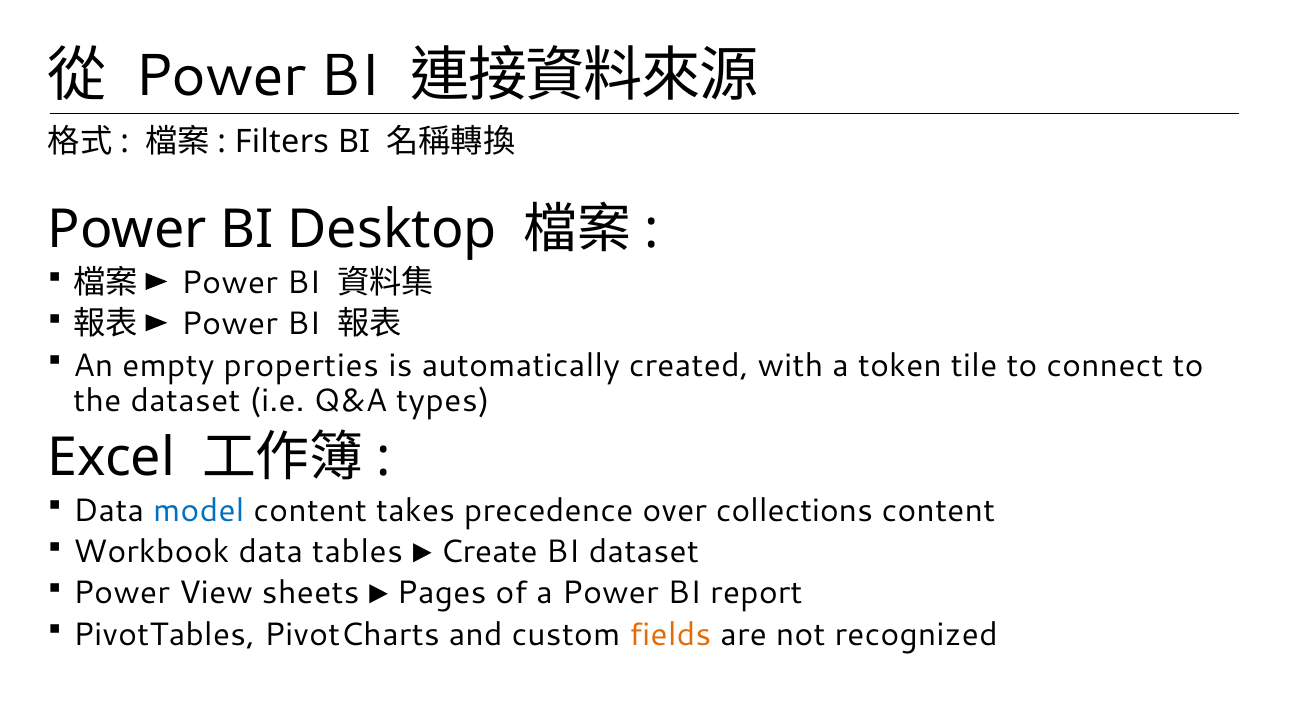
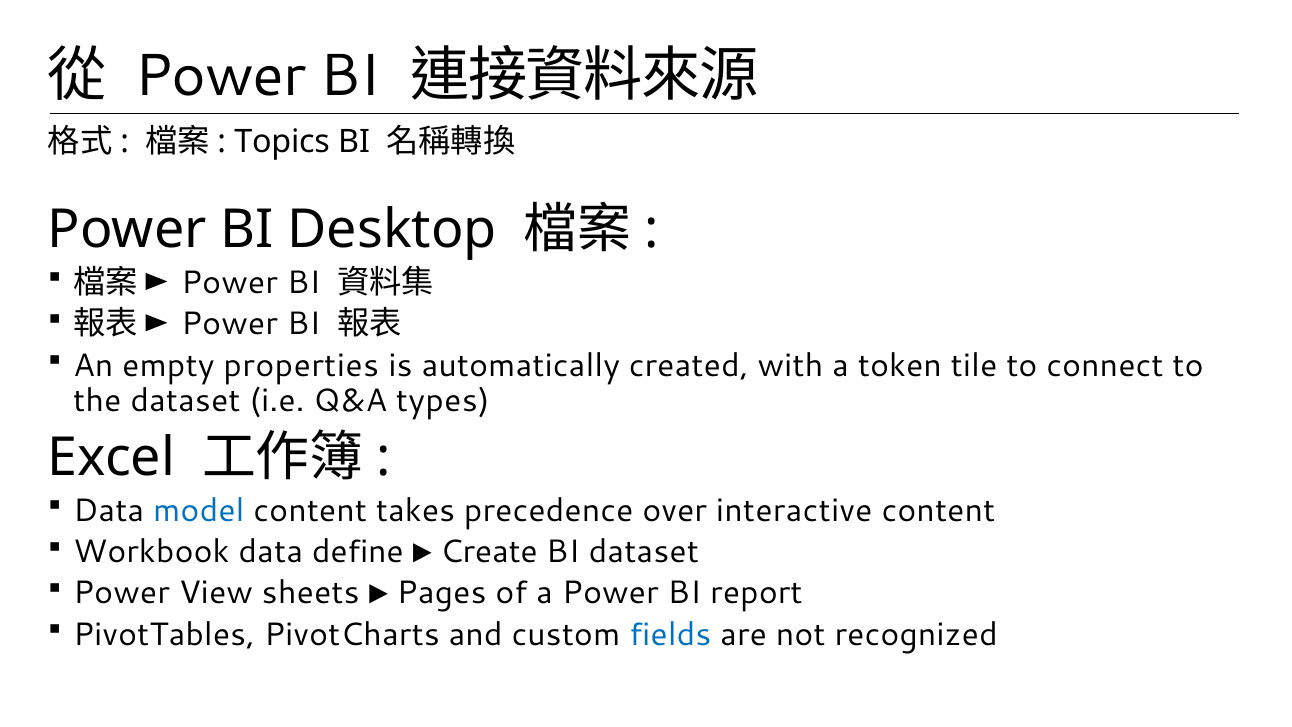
Filters: Filters -> Topics (282, 142)
collections: collections -> interactive (794, 510)
tables: tables -> define (358, 552)
fields colour: orange -> blue (670, 634)
